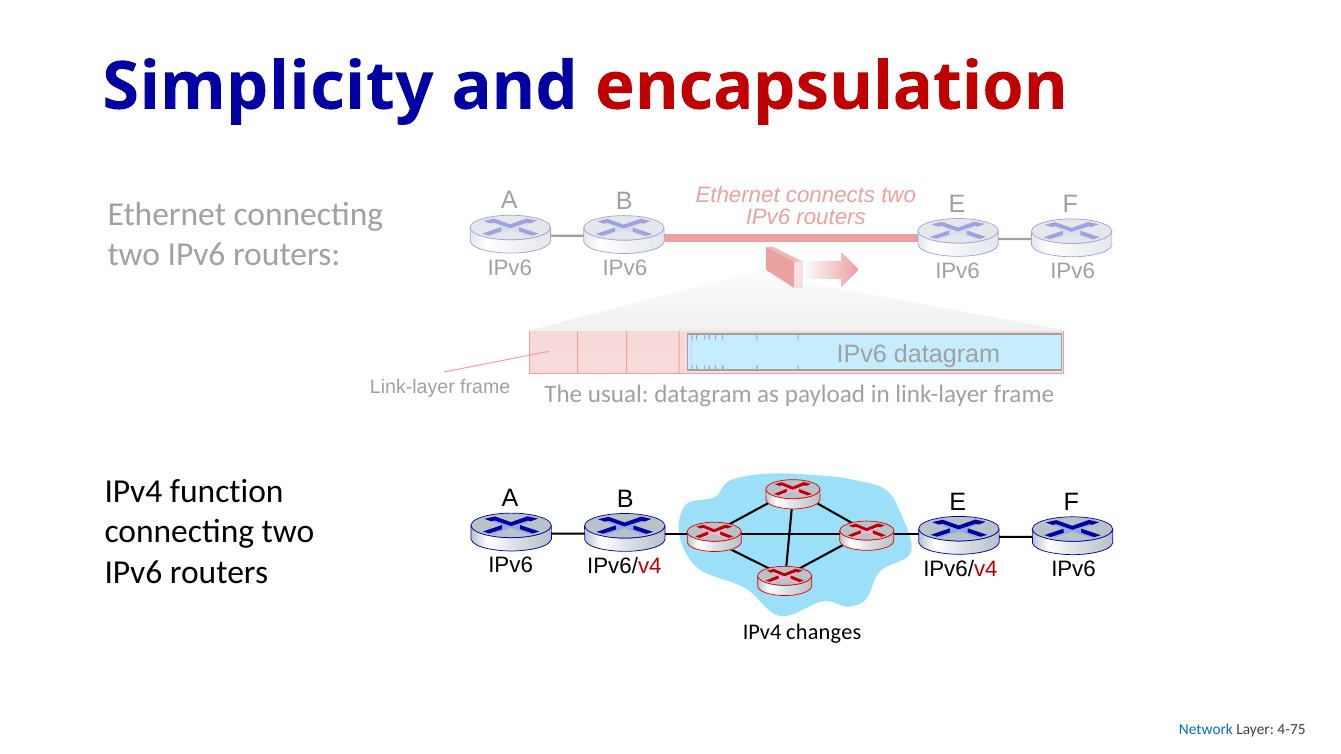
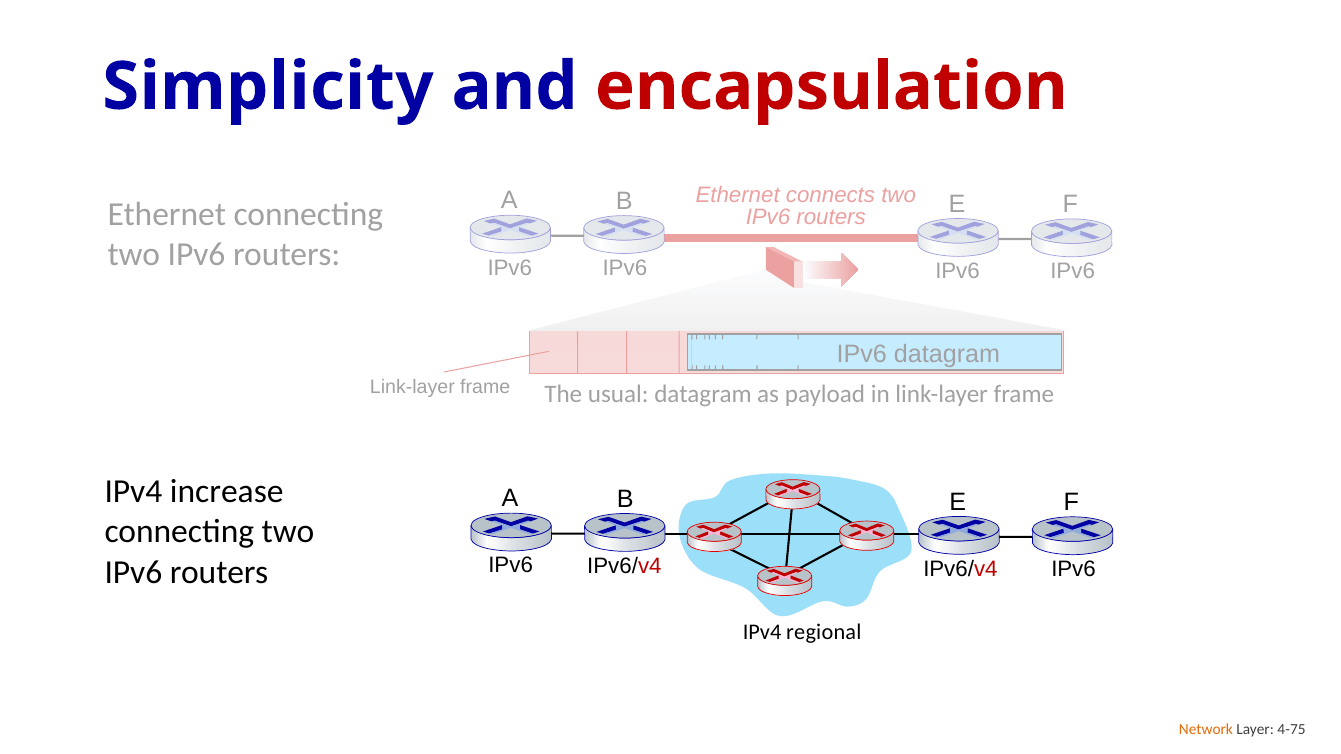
function: function -> increase (227, 492)
changes: changes -> regional (824, 632)
Network colour: blue -> orange (1206, 730)
